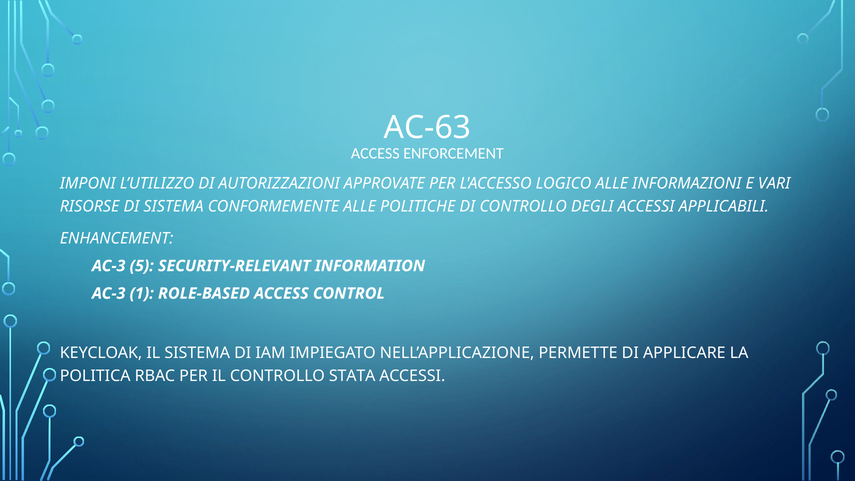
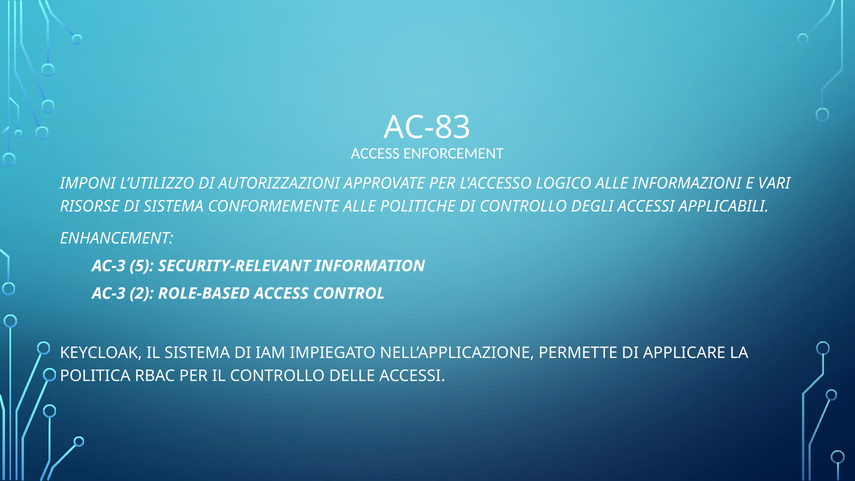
AC-63: AC-63 -> AC-83 (428, 127)
1: 1 -> 2 (142, 293)
STATA: STATA -> DELLE (352, 376)
